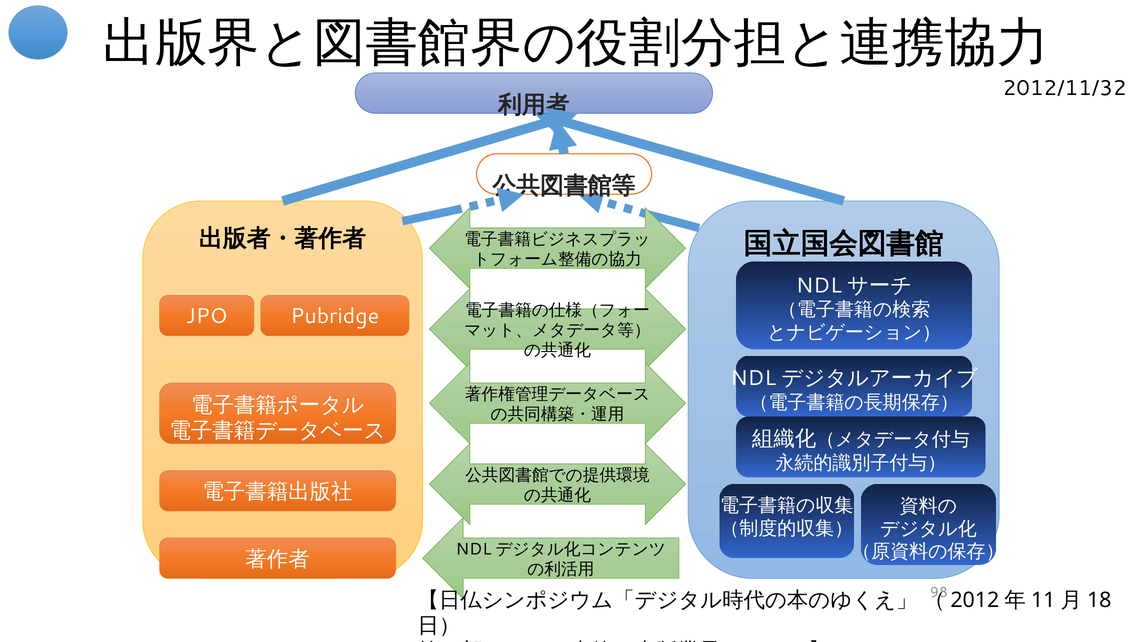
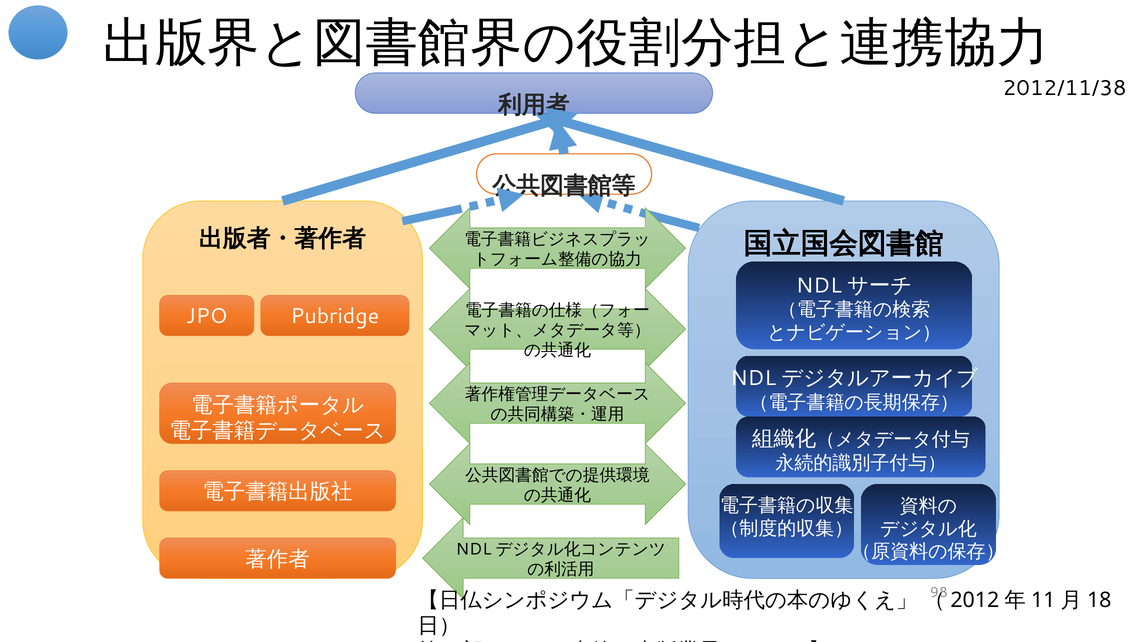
2012/11/32: 2012/11/32 -> 2012/11/38 (1065, 88)
